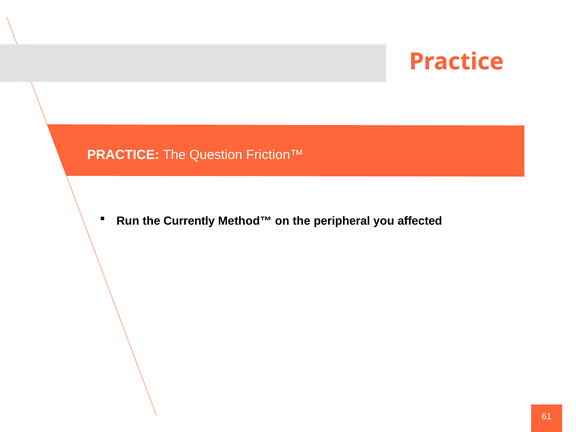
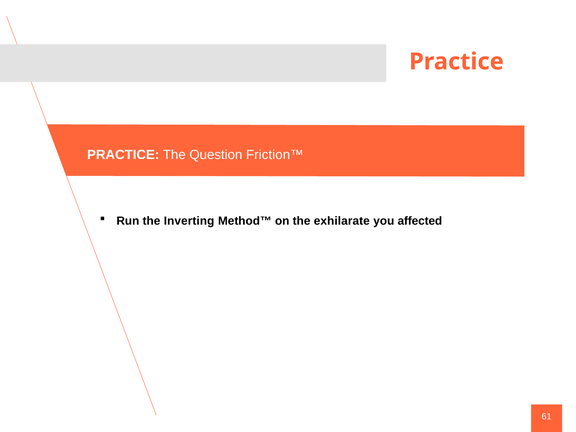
Currently: Currently -> Inverting (189, 221)
peripheral: peripheral -> exhilarate (342, 221)
